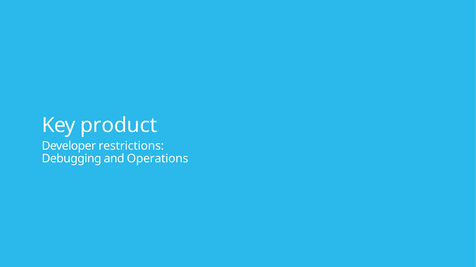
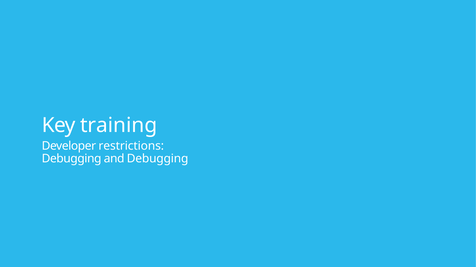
product: product -> training (119, 126)
and Operations: Operations -> Debugging (158, 159)
